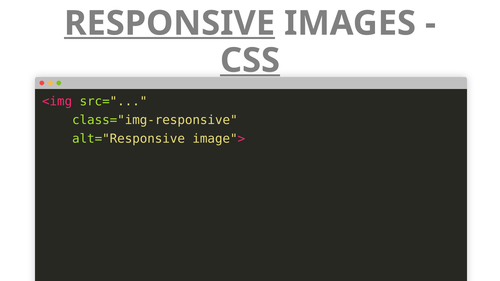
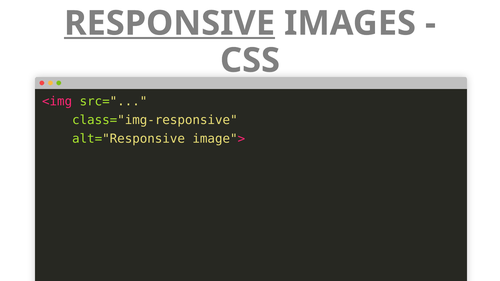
CSS underline: present -> none (250, 60)
